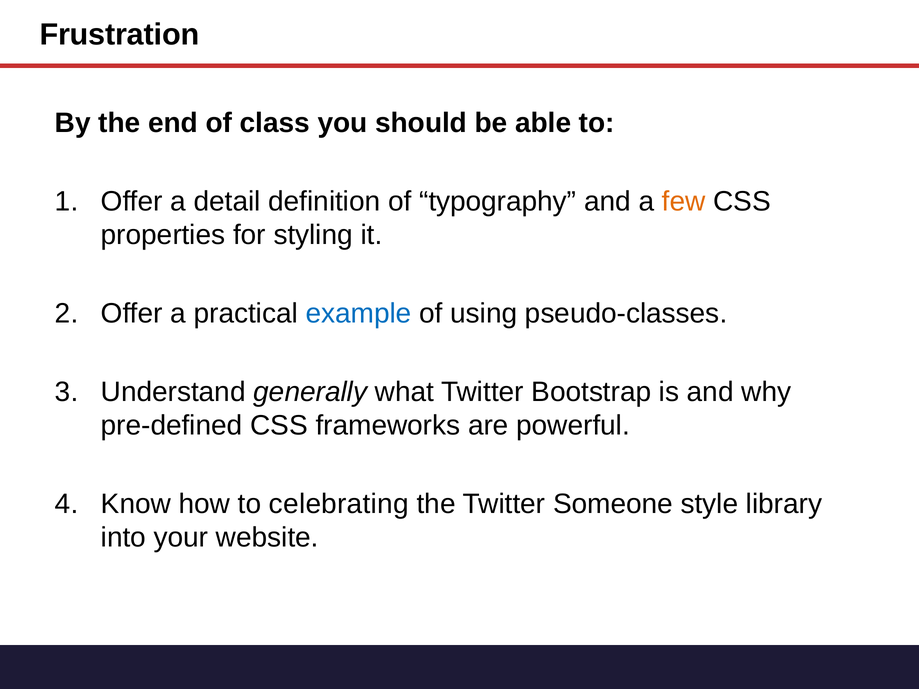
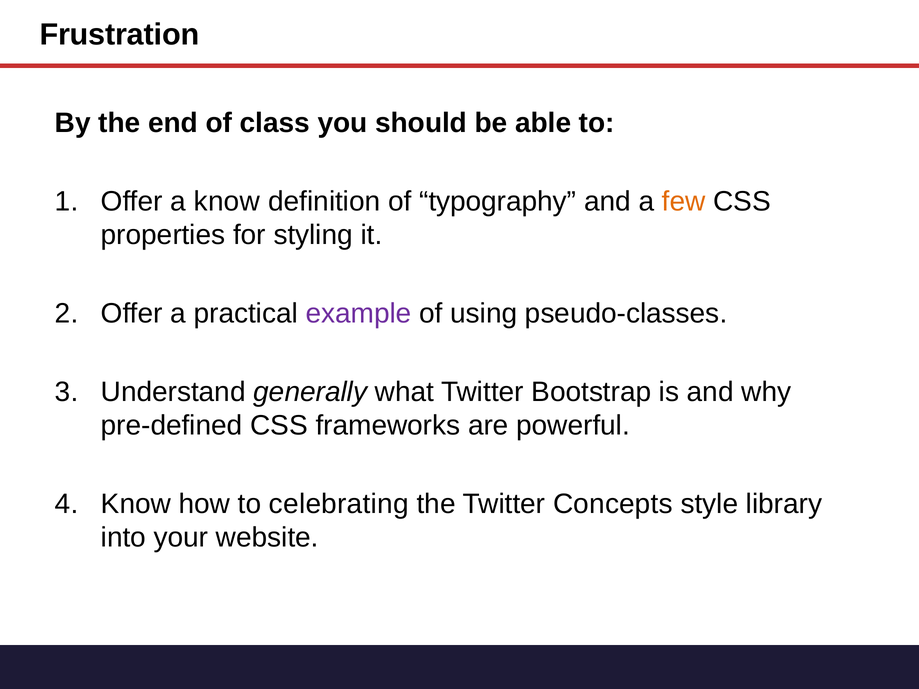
a detail: detail -> know (227, 201)
example colour: blue -> purple (359, 314)
Someone: Someone -> Concepts (613, 504)
